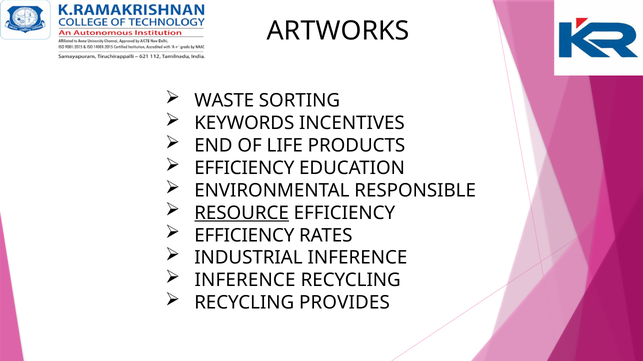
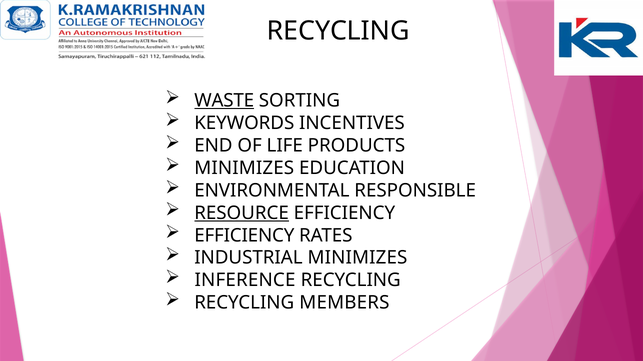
ARTWORKS: ARTWORKS -> RECYCLING (338, 31)
WASTE underline: none -> present (224, 101)
EFFICIENCY: EFFICIENCY -> MINIMIZES (244, 168)
INDUSTRIAL INFERENCE: INFERENCE -> MINIMIZES (357, 258)
PROVIDES: PROVIDES -> MEMBERS (344, 303)
